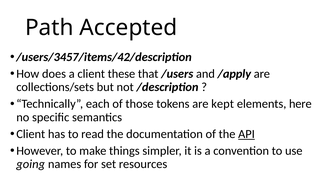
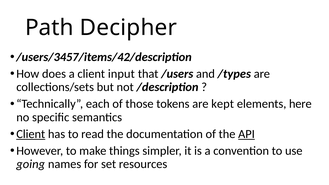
Accepted: Accepted -> Decipher (128, 28)
these: these -> input (121, 74)
/apply: /apply -> /types (234, 74)
Client underline: none -> present (31, 134)
